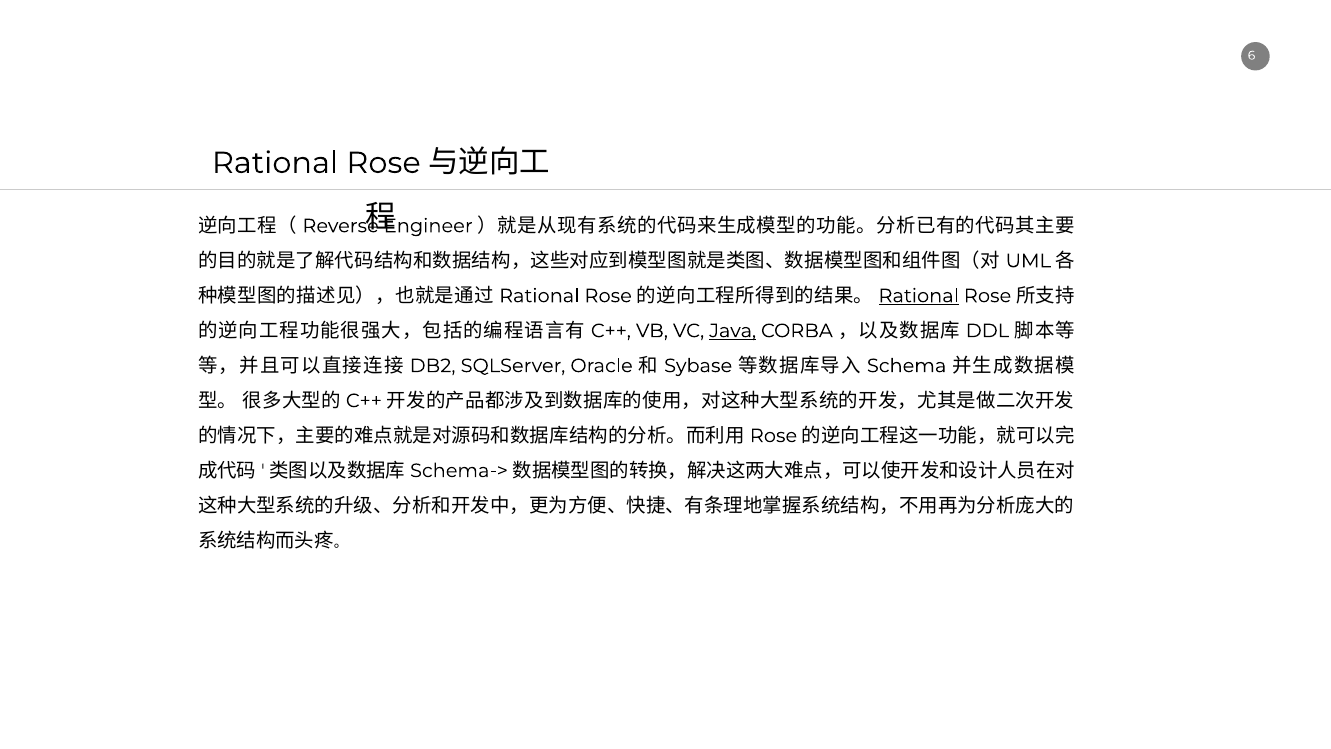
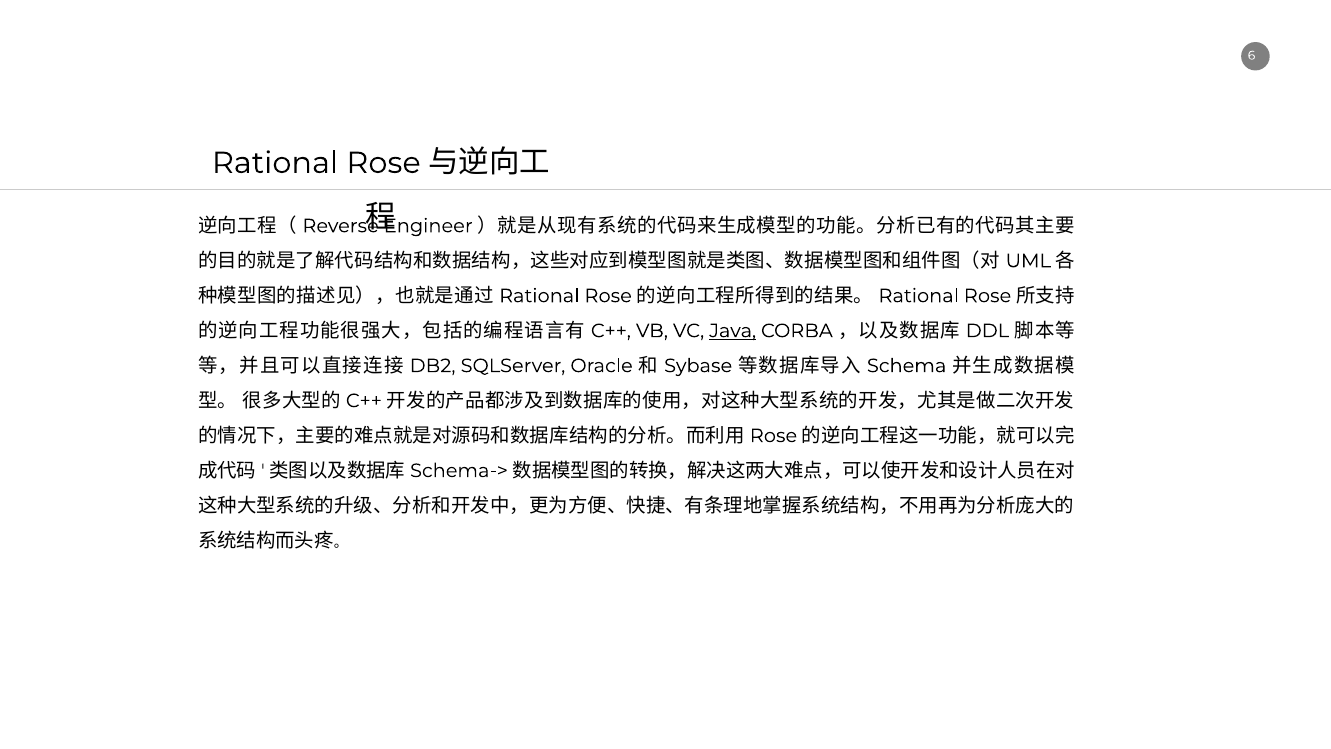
Rational underline: present -> none (919, 296)
